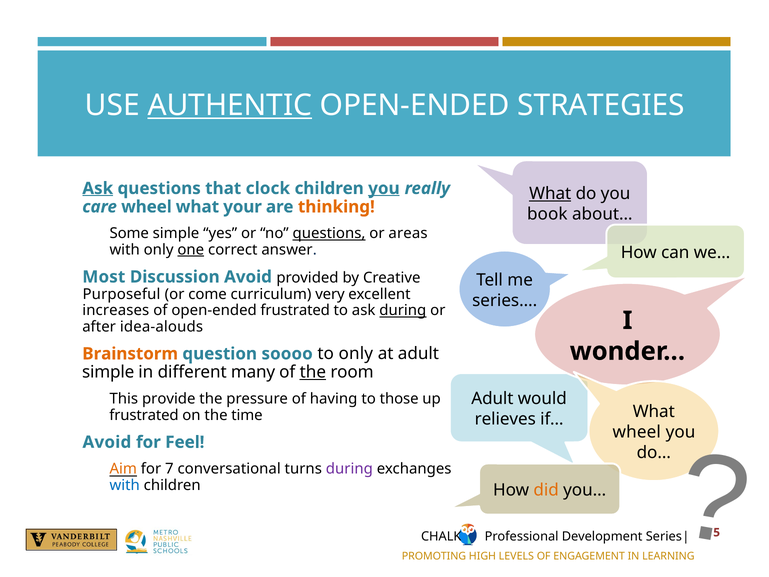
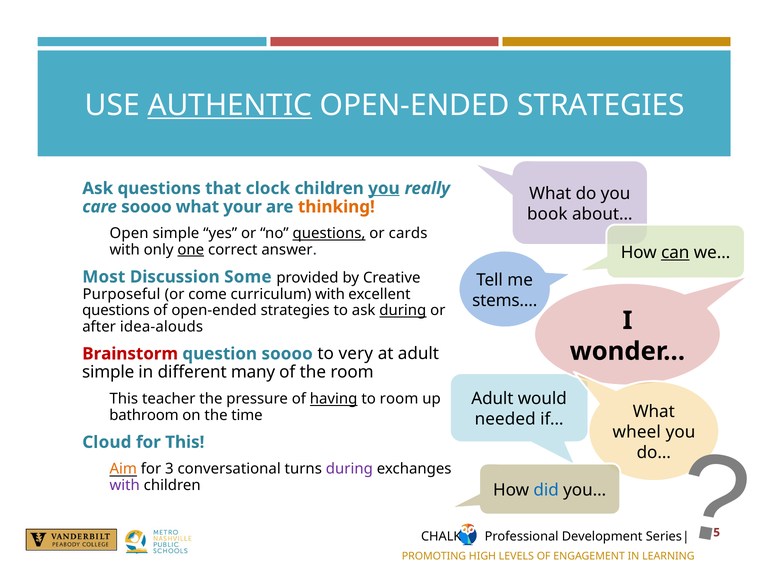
Ask underline: present -> none (98, 188)
What underline: present -> none (550, 193)
care wheel: wheel -> soooo (146, 207)
Some: Some -> Open (129, 233)
areas: areas -> cards (408, 233)
can underline: none -> present (675, 253)
Discussion Avoid: Avoid -> Some (248, 277)
curriculum very: very -> with (330, 294)
series…: series… -> stems… (505, 300)
increases: increases -> questions (116, 310)
of open-ended frustrated: frustrated -> strategies (295, 310)
Brainstorm colour: orange -> red (130, 354)
to only: only -> very (356, 354)
the underline: present -> none (313, 372)
provide: provide -> teacher (169, 399)
having underline: none -> present (334, 399)
to those: those -> room (399, 399)
frustrated: frustrated -> bathroom (144, 415)
relieves: relieves -> needed (505, 419)
Avoid: Avoid -> Cloud (107, 442)
for Feel: Feel -> This (185, 442)
7: 7 -> 3 (169, 469)
with colour: blue -> purple (125, 485)
did colour: orange -> blue (546, 490)
